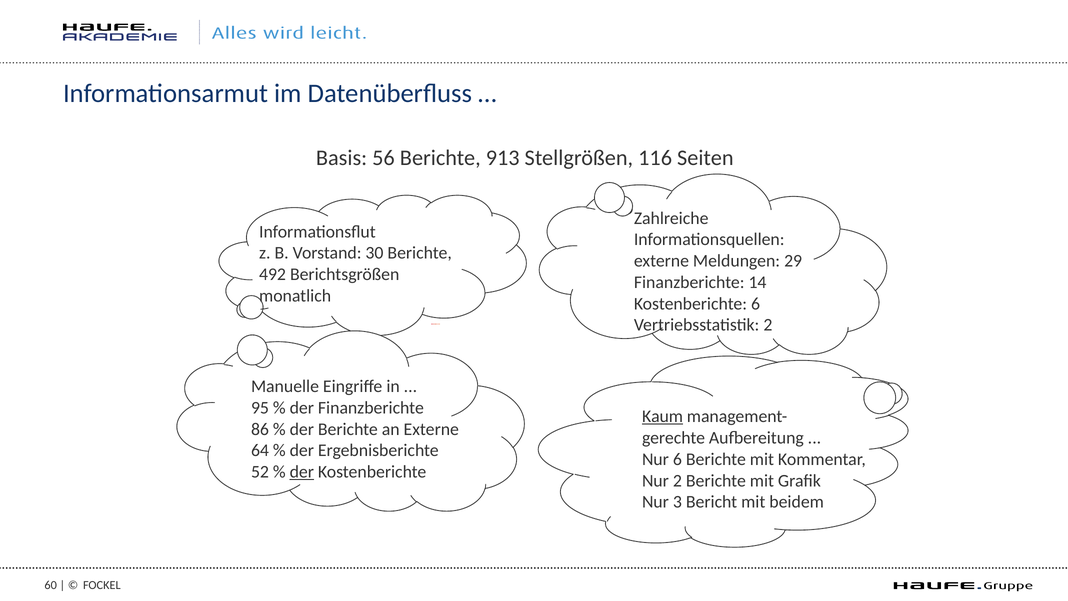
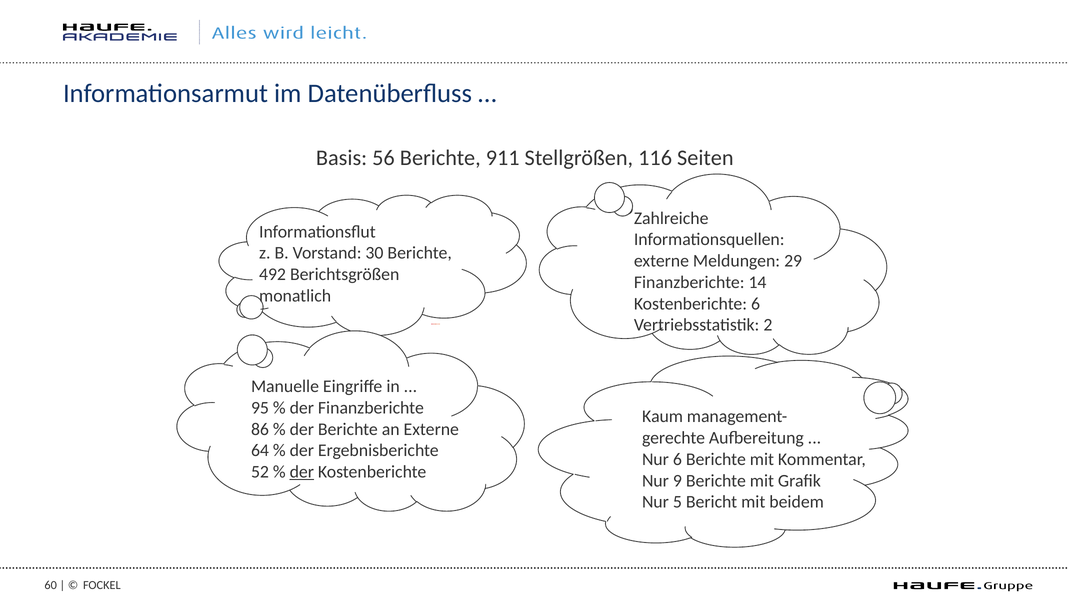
913: 913 -> 911 (503, 158)
Kaum underline: present -> none (662, 416)
Nur 2: 2 -> 9 (677, 480)
3: 3 -> 5 (677, 502)
